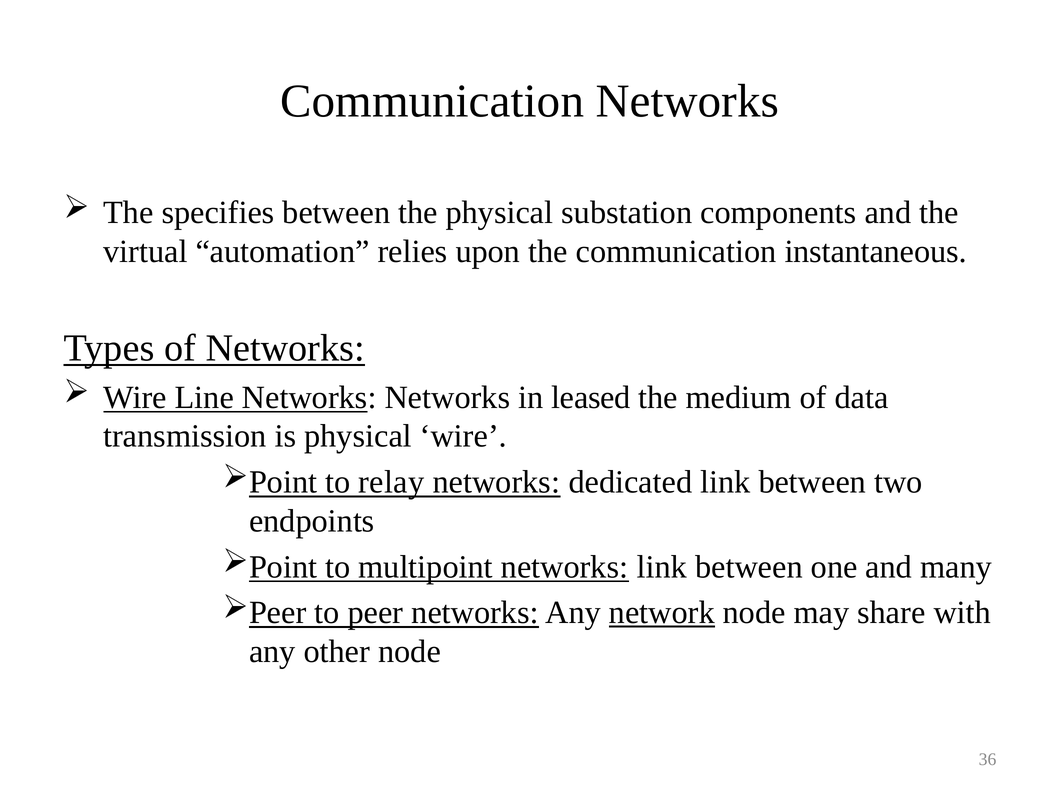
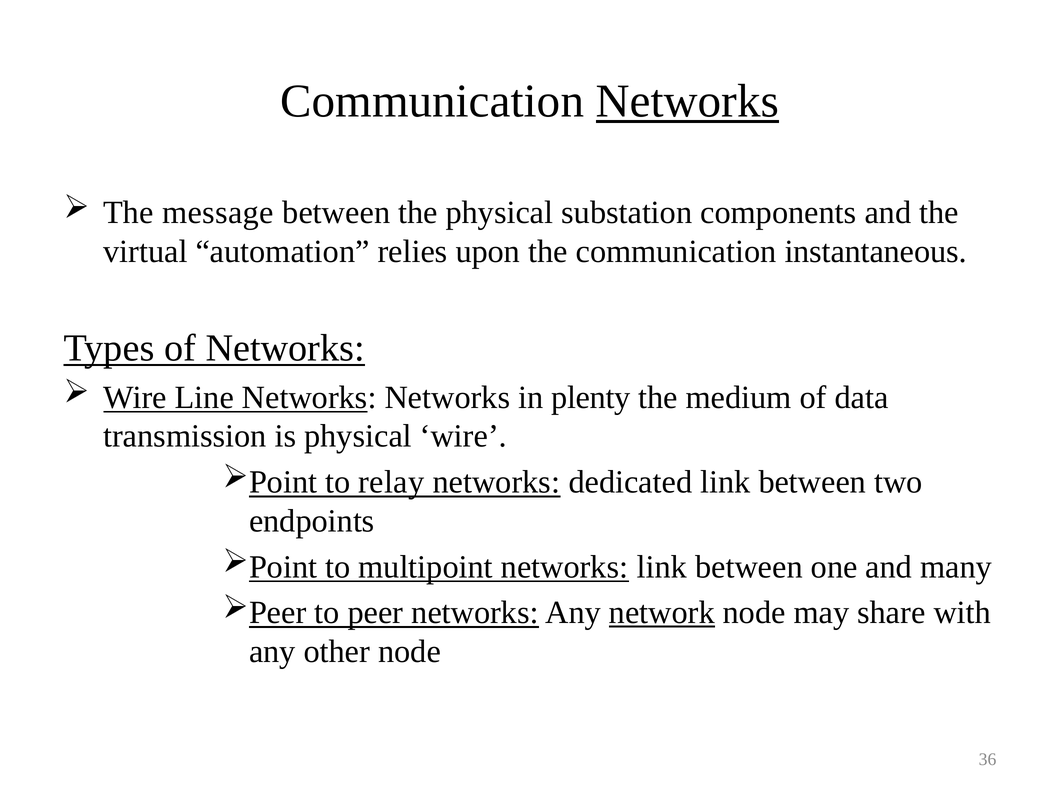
Networks underline: none -> present (687, 101)
specifies: specifies -> message (218, 212)
leased: leased -> plenty (591, 397)
